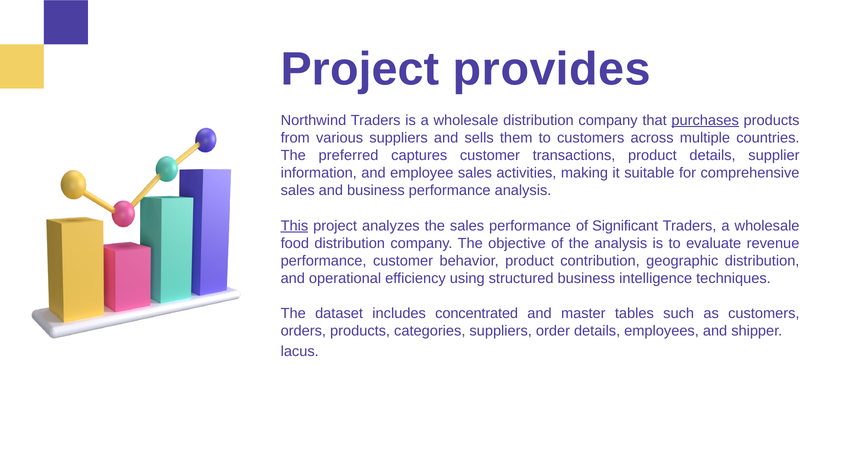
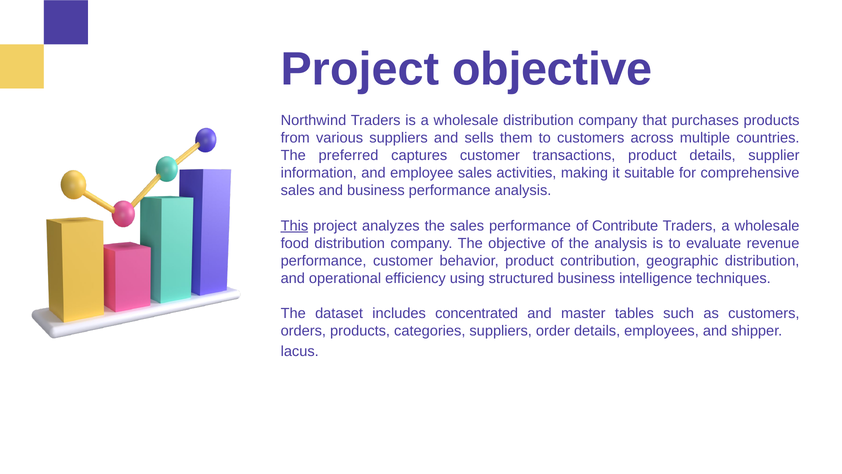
Project provides: provides -> objective (552, 69)
purchases underline: present -> none (705, 120)
Significant: Significant -> Contribute (625, 226)
